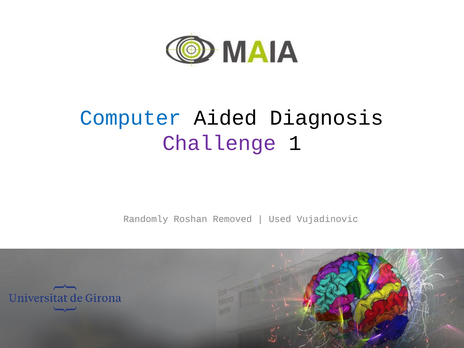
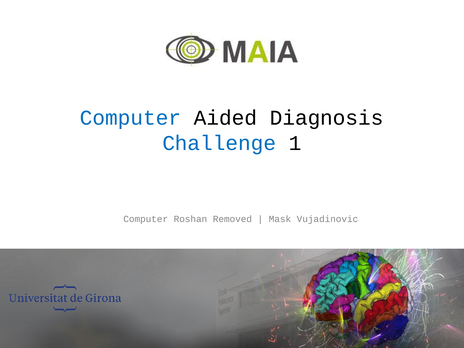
Challenge colour: purple -> blue (219, 143)
Randomly: Randomly -> Computer (146, 219)
Used: Used -> Mask (280, 219)
